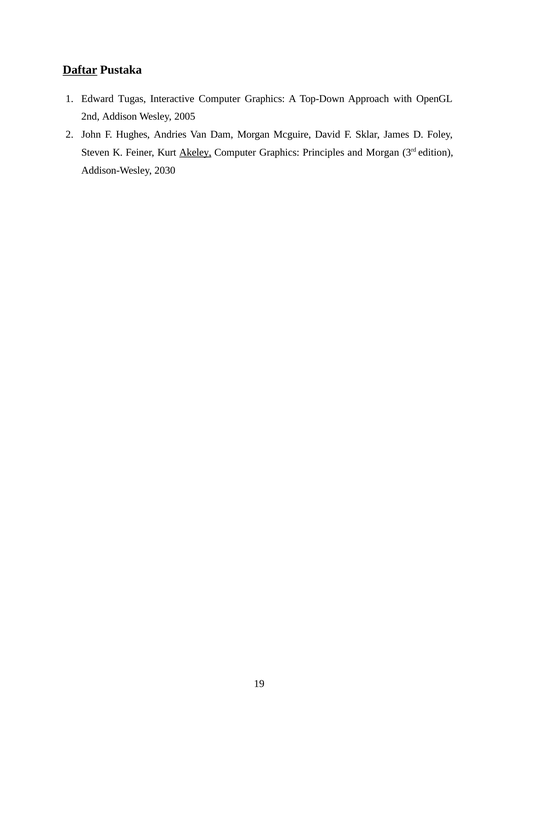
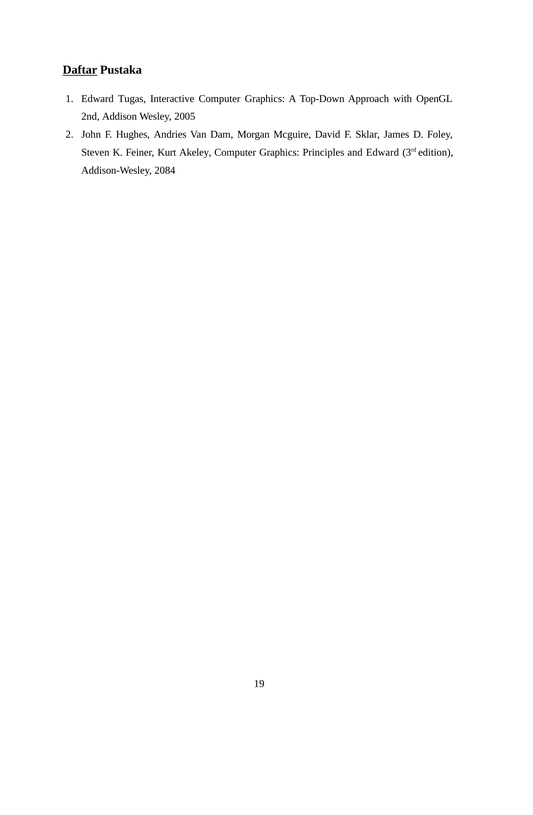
Akeley underline: present -> none (195, 152)
and Morgan: Morgan -> Edward (383, 152)
2030: 2030 -> 2084 (165, 170)
